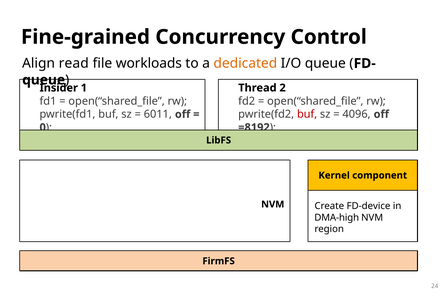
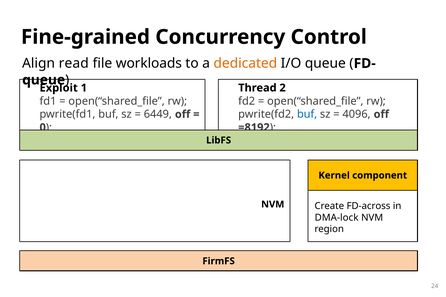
Insider: Insider -> Exploit (59, 88)
buf colour: red -> blue (307, 114)
6011: 6011 -> 6449 (158, 114)
FD-device: FD-device -> FD-across (369, 206)
DMA-high: DMA-high -> DMA-lock (337, 218)
